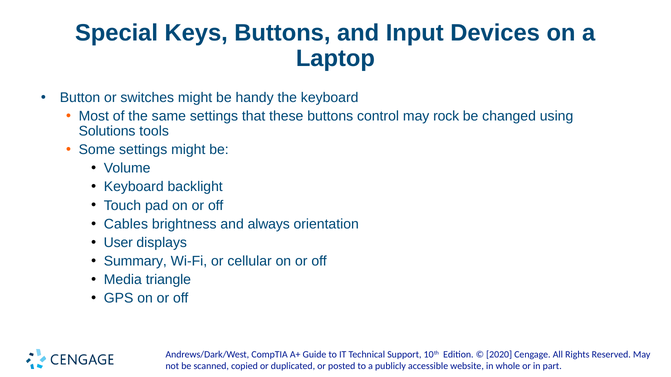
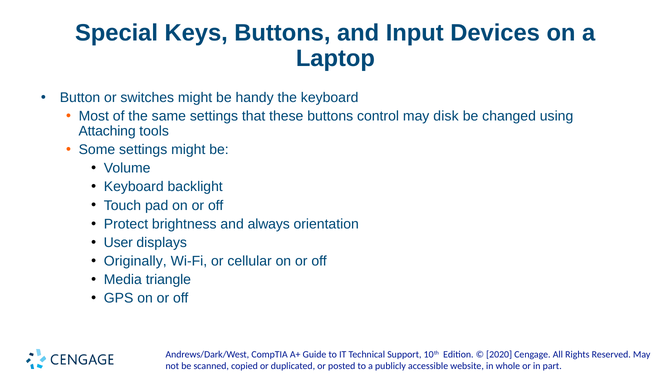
rock: rock -> disk (446, 116)
Solutions: Solutions -> Attaching (107, 131)
Cables: Cables -> Protect (126, 224)
Summary: Summary -> Originally (135, 261)
